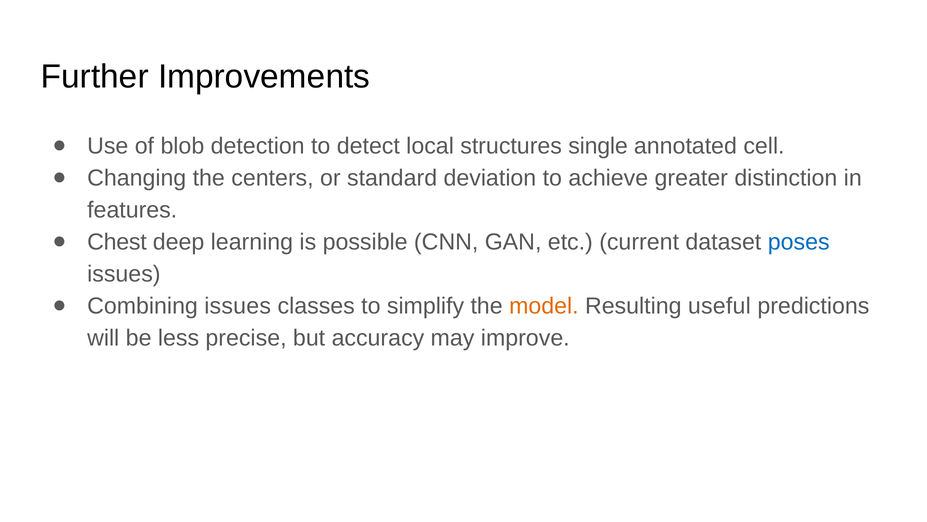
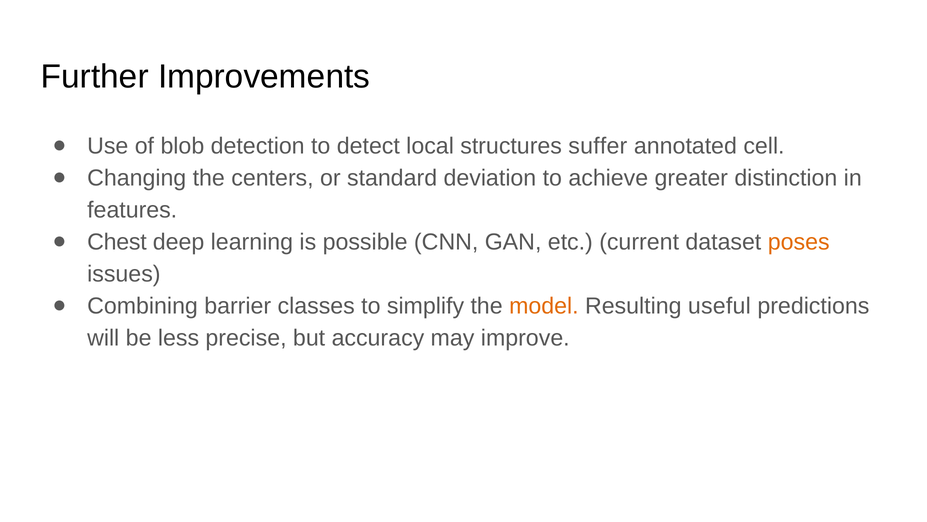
single: single -> suffer (598, 146)
poses colour: blue -> orange (799, 242)
Combining issues: issues -> barrier (238, 306)
